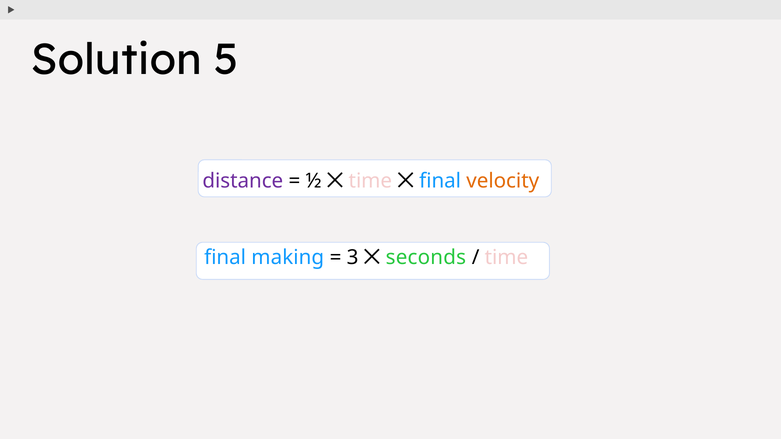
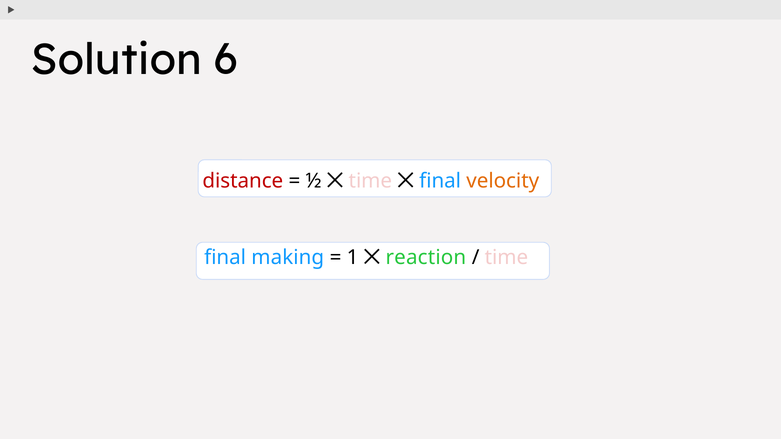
5: 5 -> 6 (226, 60)
distance colour: purple -> red (243, 181)
3: 3 -> 1 (353, 258)
seconds: seconds -> reaction (426, 258)
